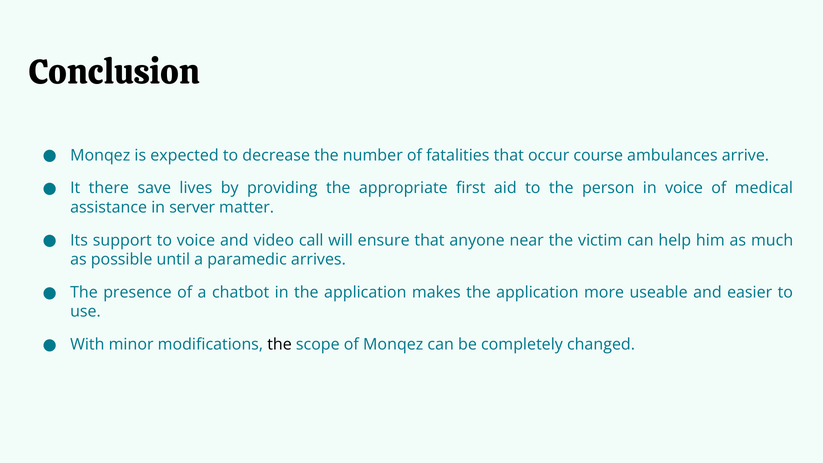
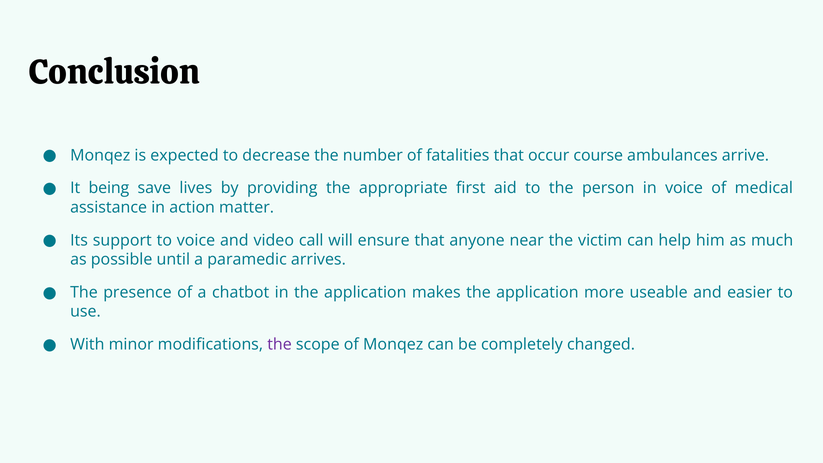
there: there -> being (109, 188)
server: server -> action (192, 207)
the colour: black -> purple (280, 345)
